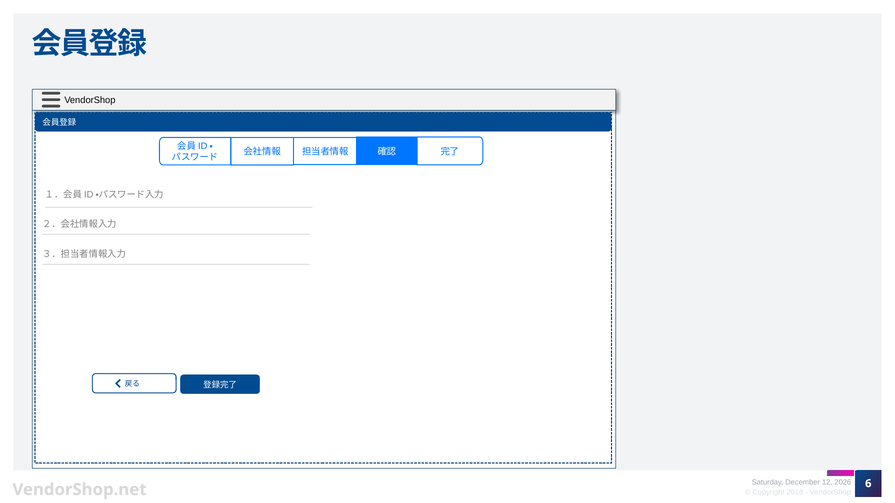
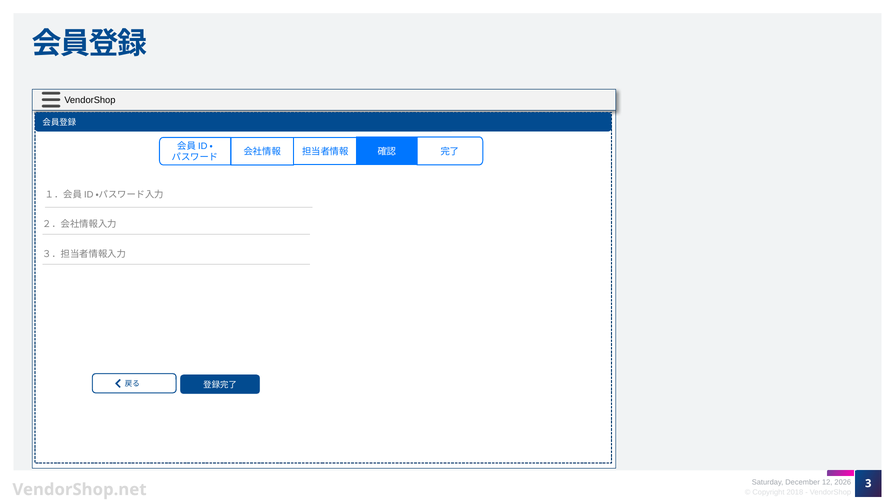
6: 6 -> 3 (868, 484)
